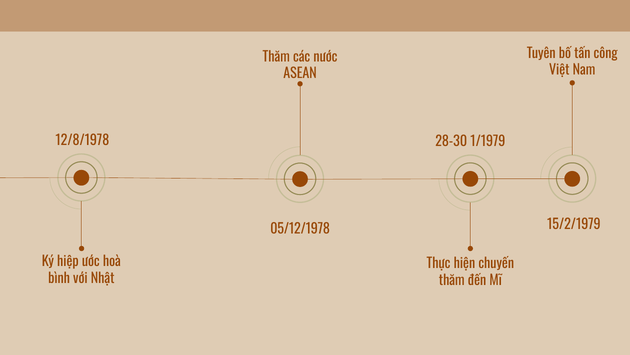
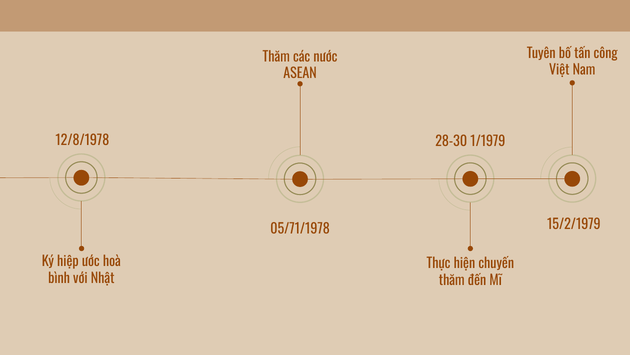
05/12/1978: 05/12/1978 -> 05/71/1978 (300, 229)
